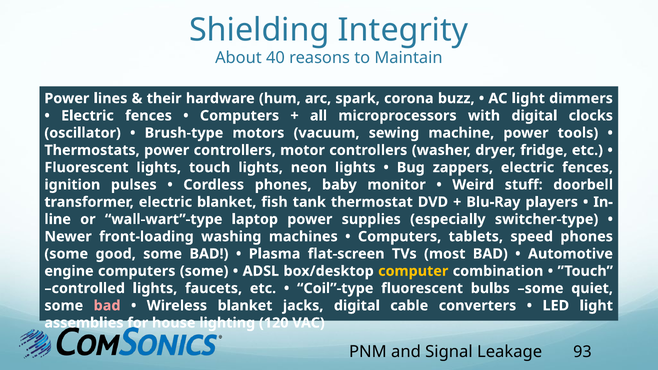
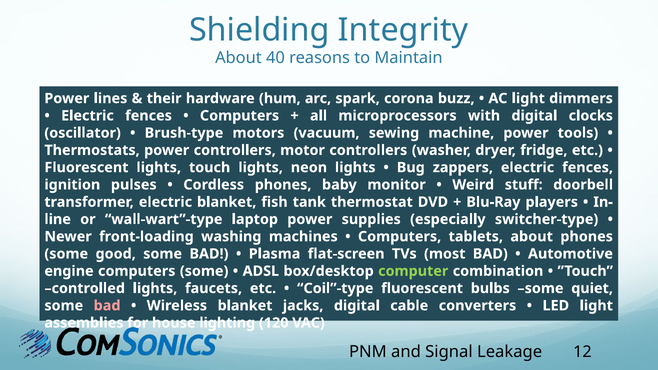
tablets speed: speed -> about (532, 237)
computer colour: yellow -> light green (413, 271)
93: 93 -> 12 (582, 352)
